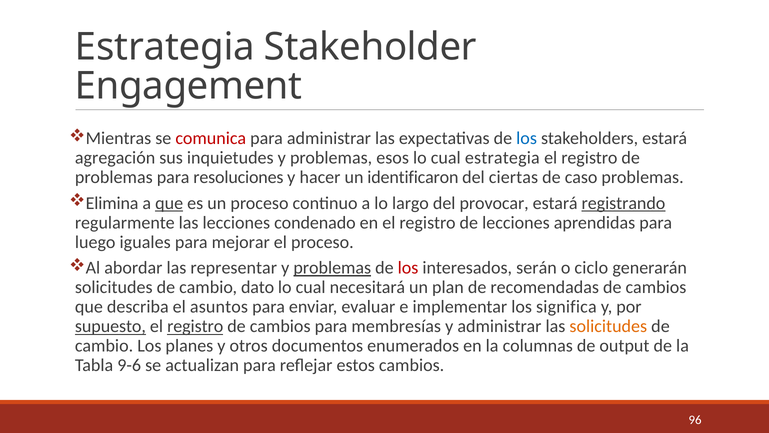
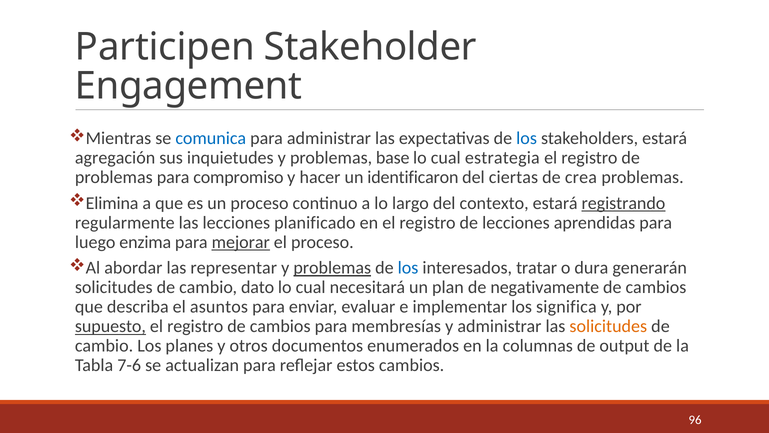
Estrategia: Estrategia -> Participen (165, 47)
comunica colour: red -> blue (211, 138)
esos: esos -> base (393, 158)
resoluciones: resoluciones -> compromiso (238, 177)
caso: caso -> crea (581, 177)
que underline: present -> none (169, 203)
provocar: provocar -> contexto (494, 203)
condenado: condenado -> planificado (315, 222)
iguales: iguales -> enzima (145, 242)
mejorar underline: none -> present (241, 242)
los colour: red -> blue (408, 268)
serán: serán -> tratar (537, 268)
ciclo: ciclo -> dura (591, 268)
recomendadas: recomendadas -> negativamente (545, 287)
registro underline: present -> none (195, 326)
9-6: 9-6 -> 7-6 (129, 365)
